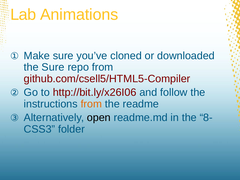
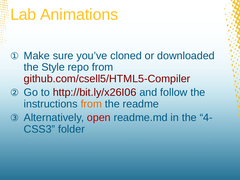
the Sure: Sure -> Style (53, 67)
open colour: black -> red (99, 118)
8-: 8- -> 4- (206, 118)
